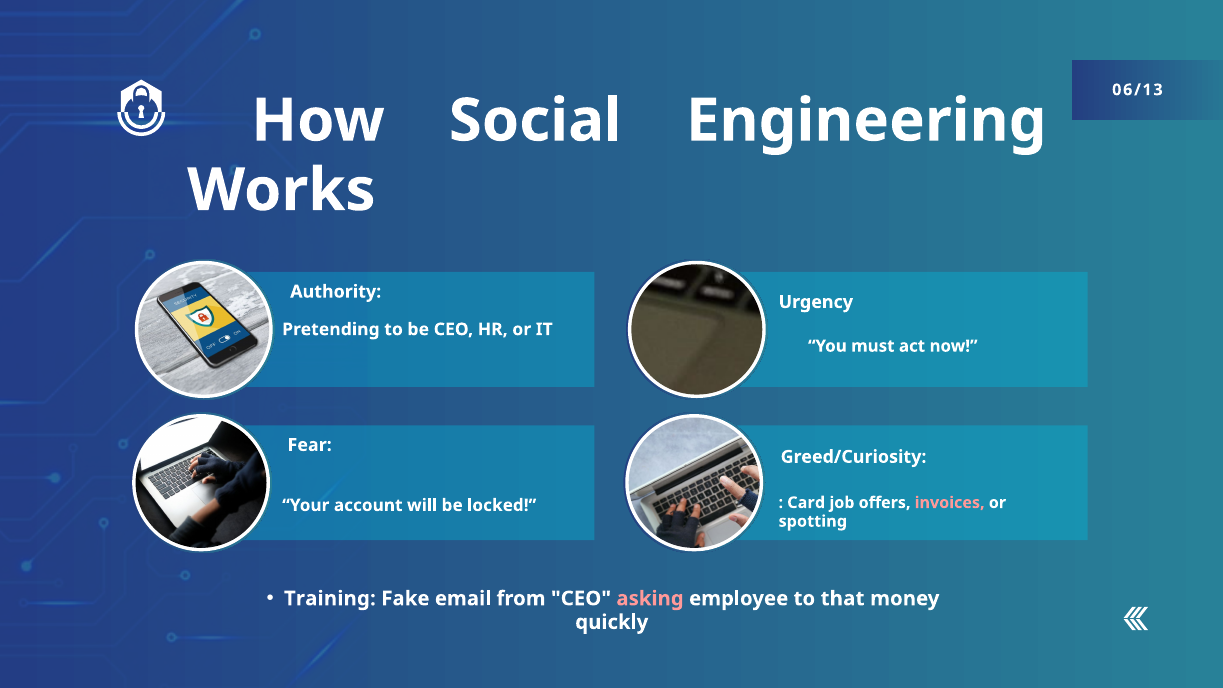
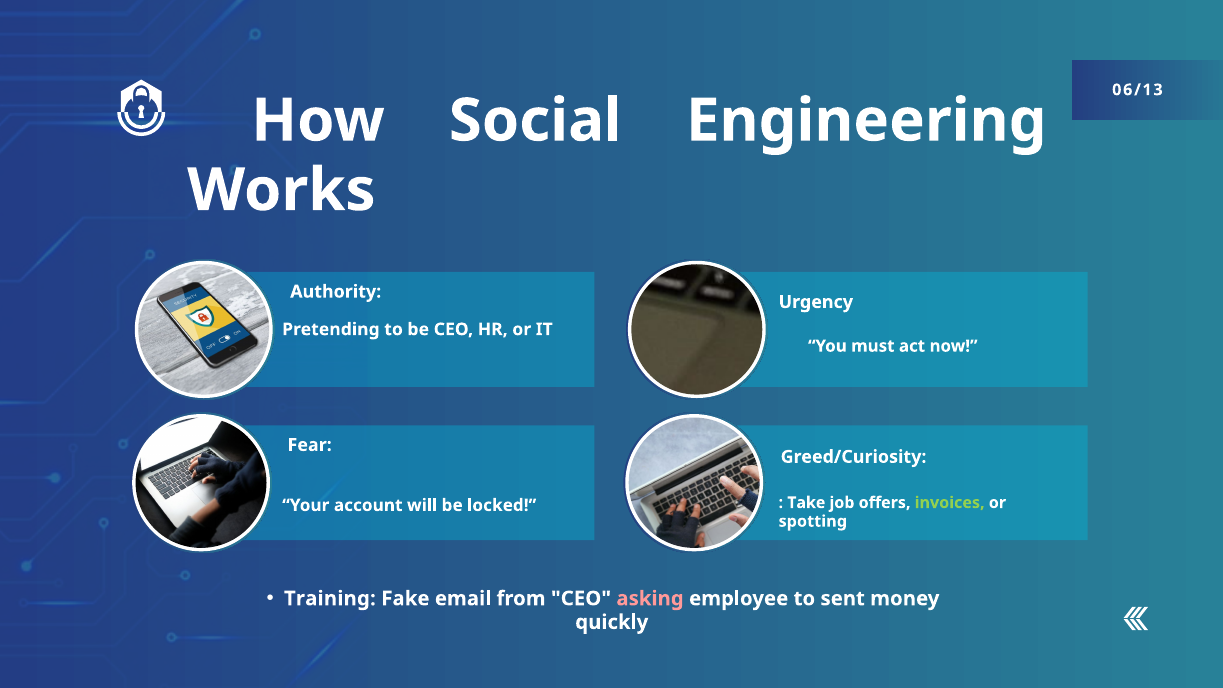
Card: Card -> Take (806, 503)
invoices colour: pink -> light green (950, 503)
that: that -> sent (843, 599)
